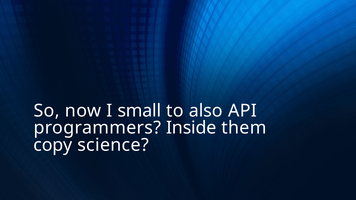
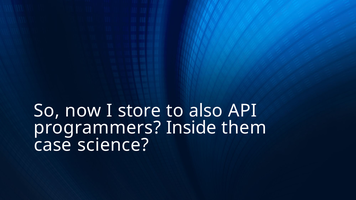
small: small -> store (139, 111)
copy: copy -> case (53, 145)
